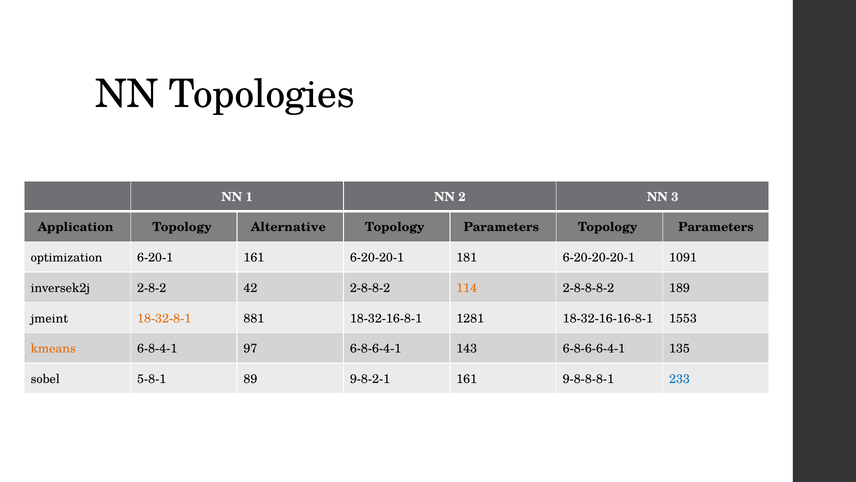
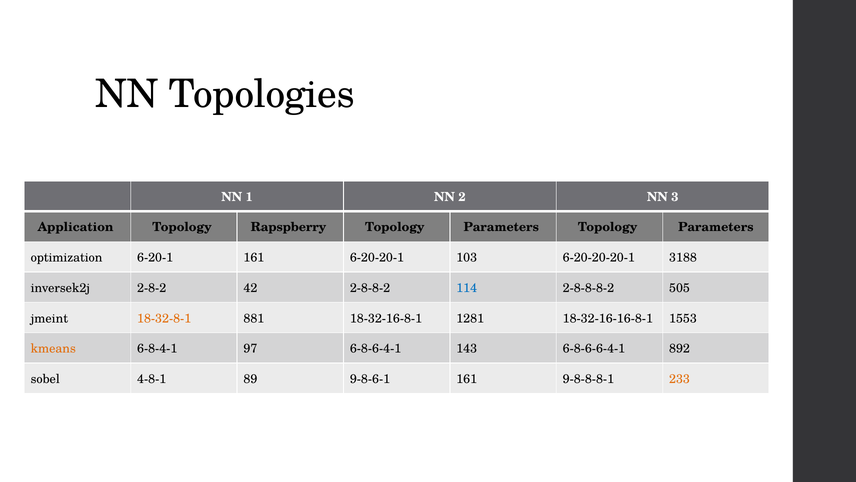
Alternative: Alternative -> Rapspberry (288, 227)
181: 181 -> 103 (467, 257)
1091: 1091 -> 3188 (683, 257)
114 colour: orange -> blue (467, 288)
189: 189 -> 505 (680, 288)
135: 135 -> 892 (680, 348)
5-8-1: 5-8-1 -> 4-8-1 (152, 379)
9-8-2-1: 9-8-2-1 -> 9-8-6-1 (370, 379)
233 colour: blue -> orange (680, 379)
